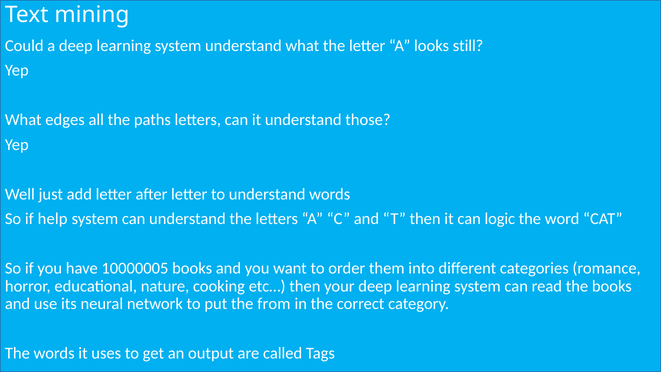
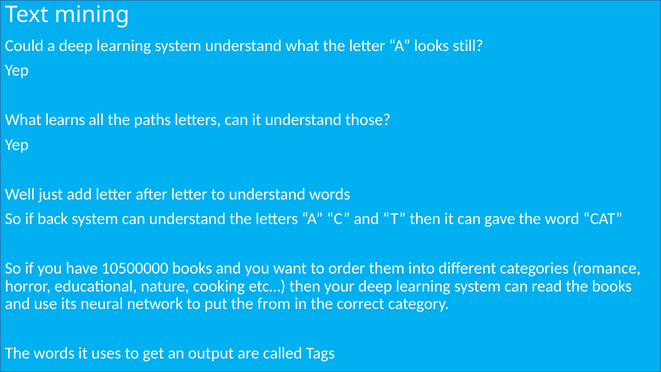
edges: edges -> learns (65, 120)
help: help -> back (53, 219)
logic: logic -> gave (500, 219)
10000005: 10000005 -> 10500000 (135, 268)
